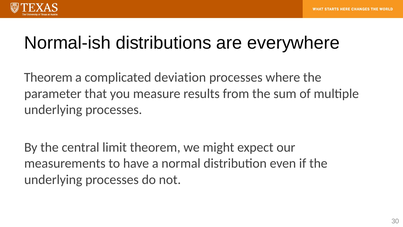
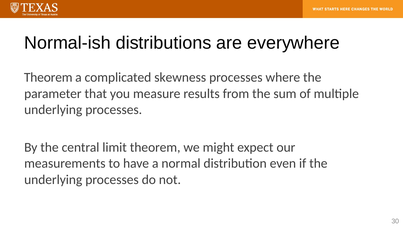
deviation: deviation -> skewness (180, 77)
